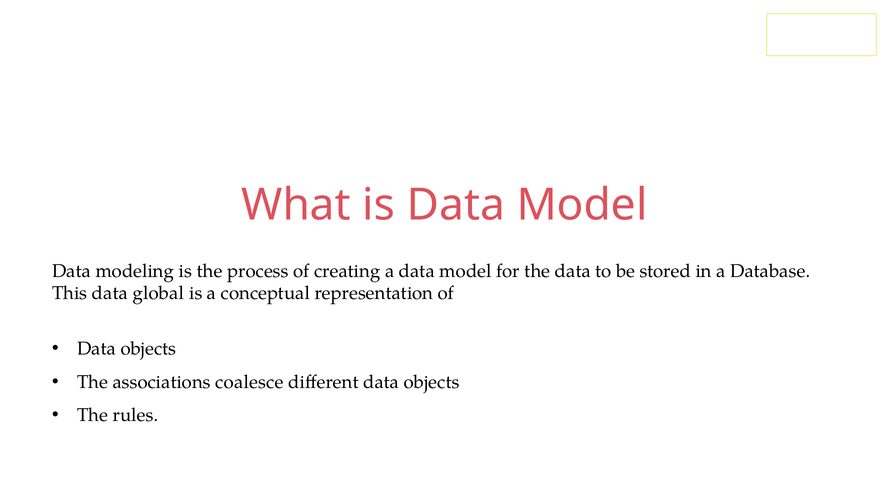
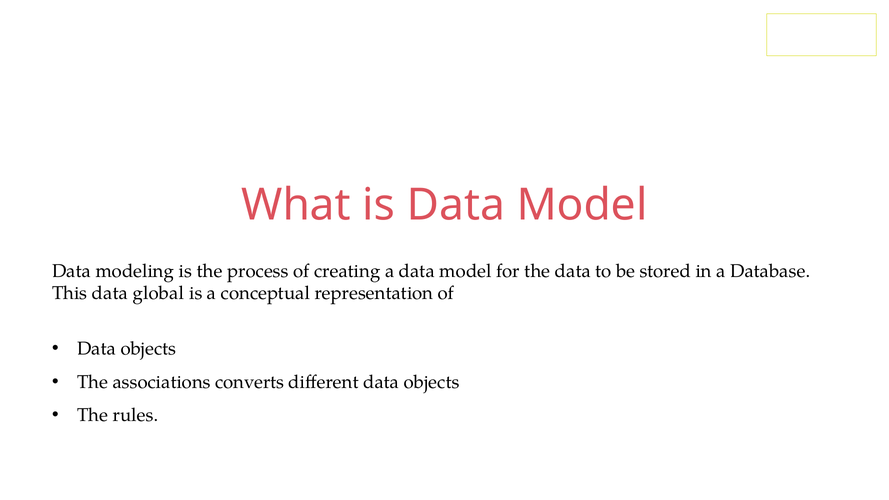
coalesce: coalesce -> converts (250, 382)
